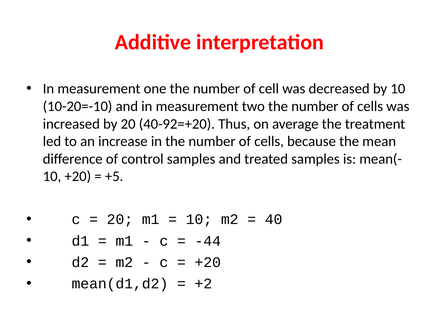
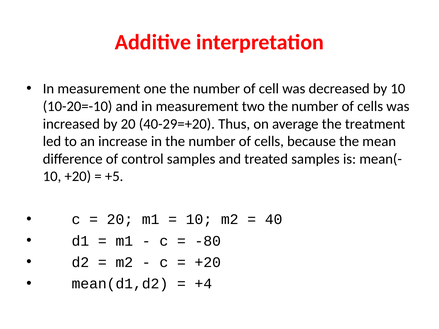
40-92=+20: 40-92=+20 -> 40-29=+20 (177, 124)
-44: -44 -> -80 (208, 241)
+2: +2 -> +4 (203, 284)
